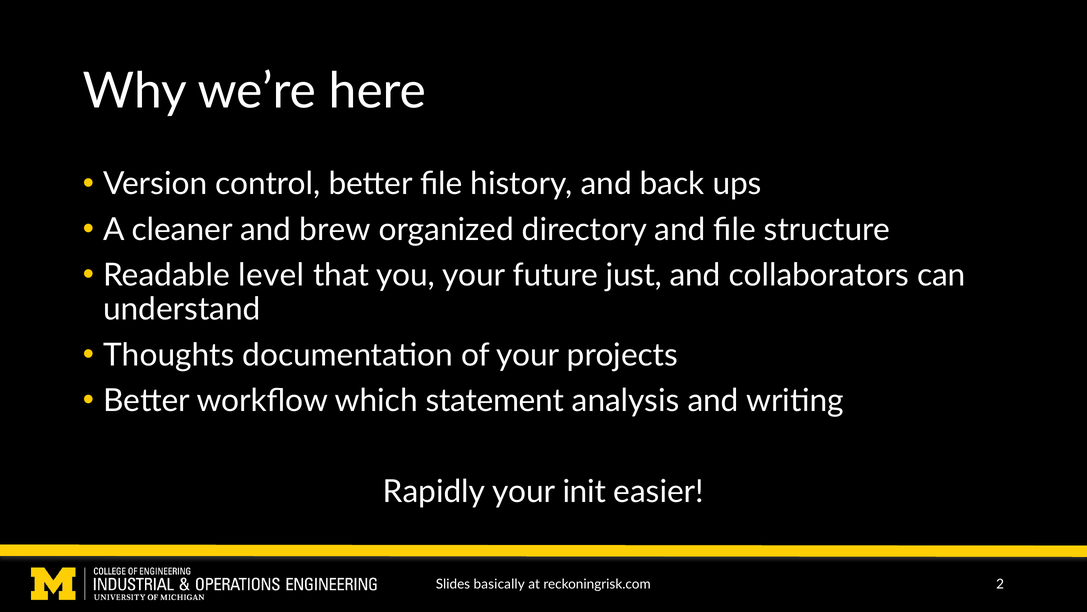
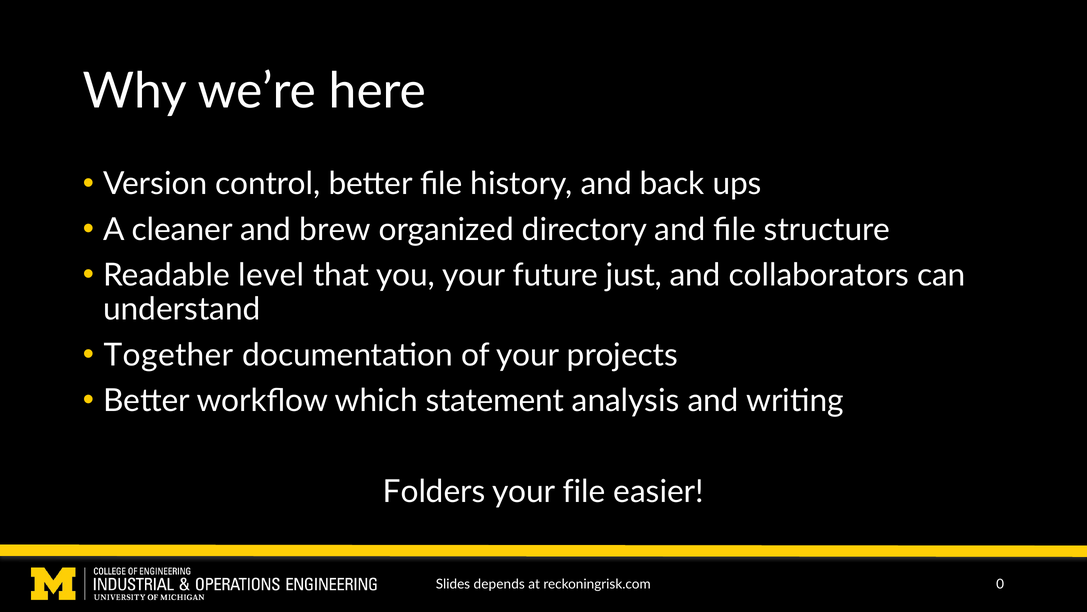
Thoughts: Thoughts -> Together (169, 355)
Rapidly: Rapidly -> Folders (434, 491)
your init: init -> file (584, 491)
basically: basically -> depends (499, 584)
2: 2 -> 0 (1000, 584)
